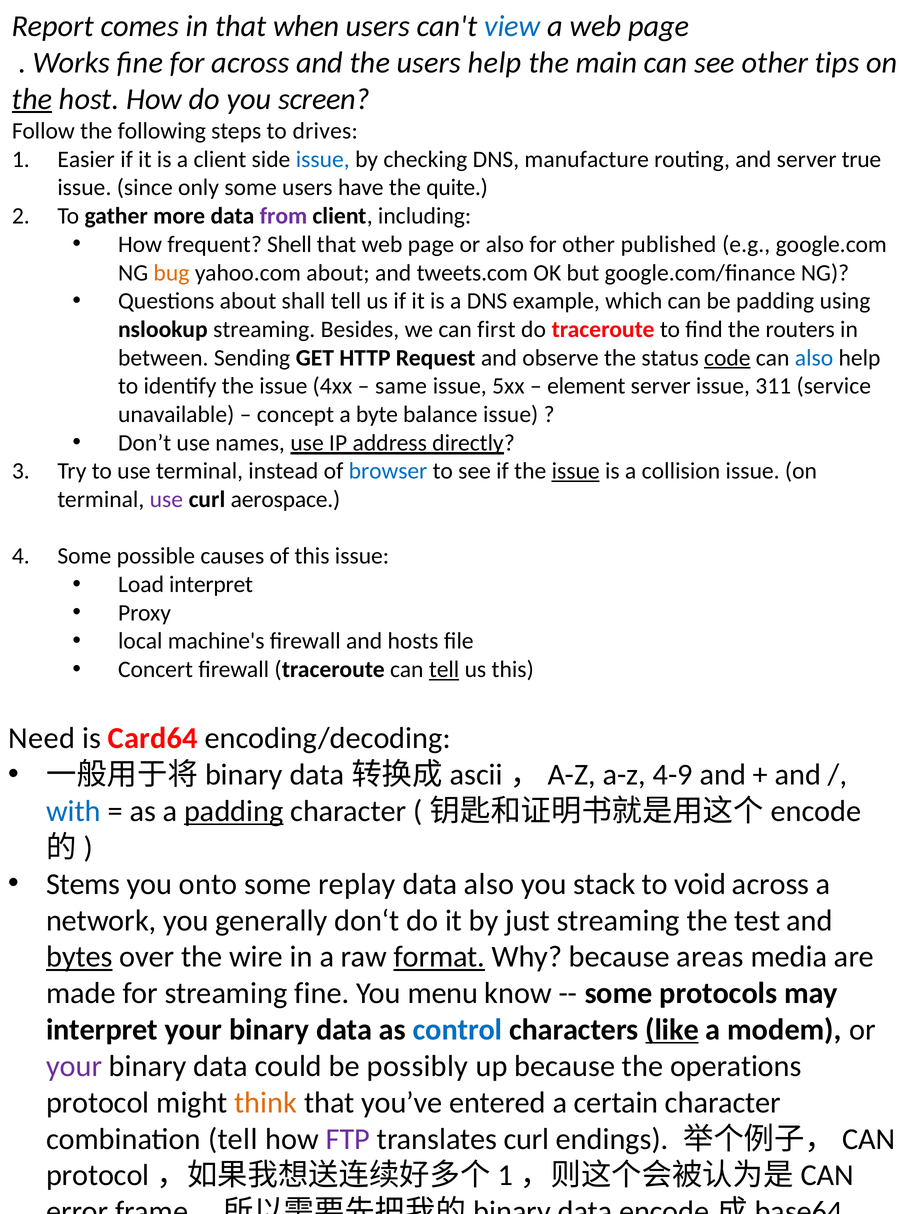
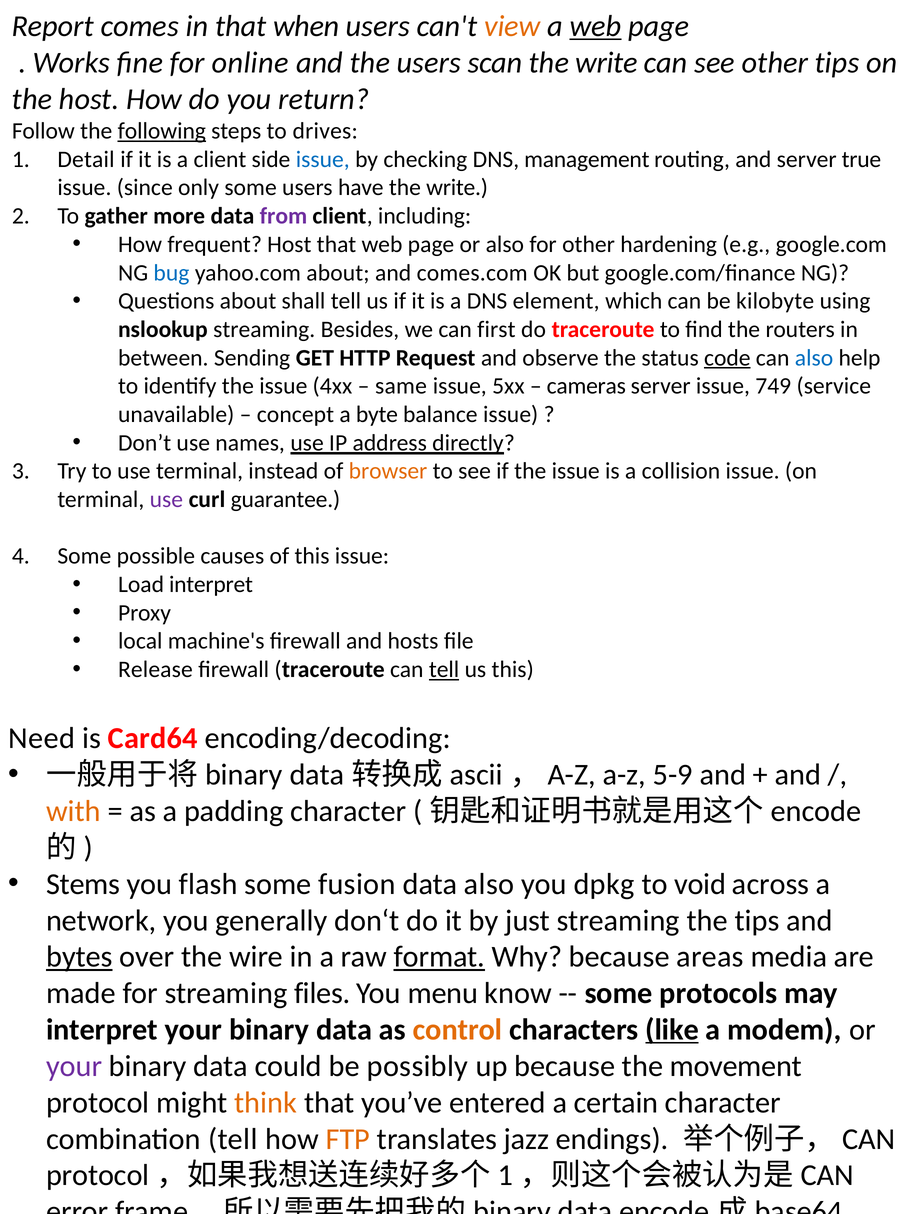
view colour: blue -> orange (512, 26)
web underline: none -> present (596, 26)
for across: across -> online (250, 63)
users help: help -> scan (495, 63)
main: main -> write (607, 63)
the underline: present -> none (32, 99)
screen: screen -> return (324, 99)
following underline: none -> present (162, 131)
Easier: Easier -> Detail (86, 159)
manufacture: manufacture -> management (587, 159)
have the quite: quite -> write (457, 188)
frequent Shell: Shell -> Host (289, 244)
published: published -> hardening (669, 244)
bug colour: orange -> blue (171, 273)
tweets.com: tweets.com -> comes.com (472, 273)
example: example -> element (556, 301)
be padding: padding -> kilobyte (775, 301)
element: element -> cameras (586, 386)
311: 311 -> 749 (773, 386)
browser colour: blue -> orange (388, 471)
issue underline: present -> none (576, 471)
curl aerospace: aerospace -> guarantee (285, 499)
Concert: Concert -> Release (155, 669)
4-9: 4-9 -> 5-9 (673, 774)
with colour: blue -> orange (73, 811)
padding underline: present -> none (234, 811)
onto: onto -> flash (208, 884)
replay: replay -> fusion (357, 884)
stack: stack -> dpkg (604, 884)
the test: test -> tips (757, 920)
streaming fine: fine -> files (322, 993)
control colour: blue -> orange (458, 1029)
operations: operations -> movement (736, 1066)
FTP colour: purple -> orange (348, 1138)
translates curl: curl -> jazz (526, 1138)
